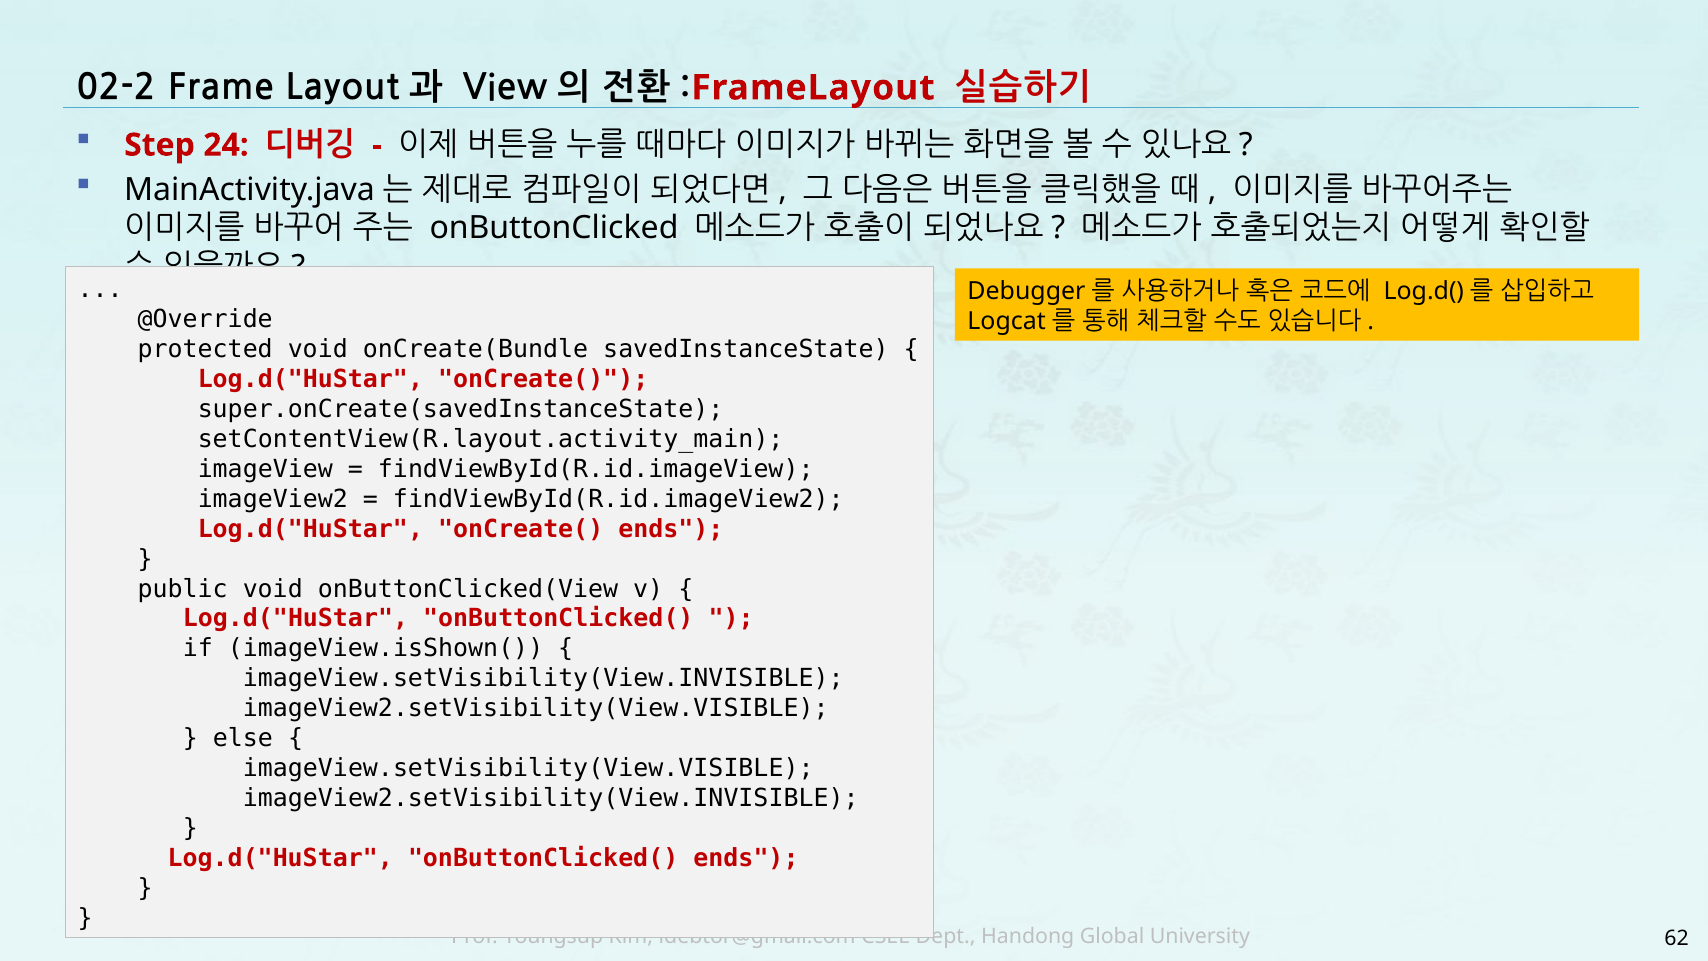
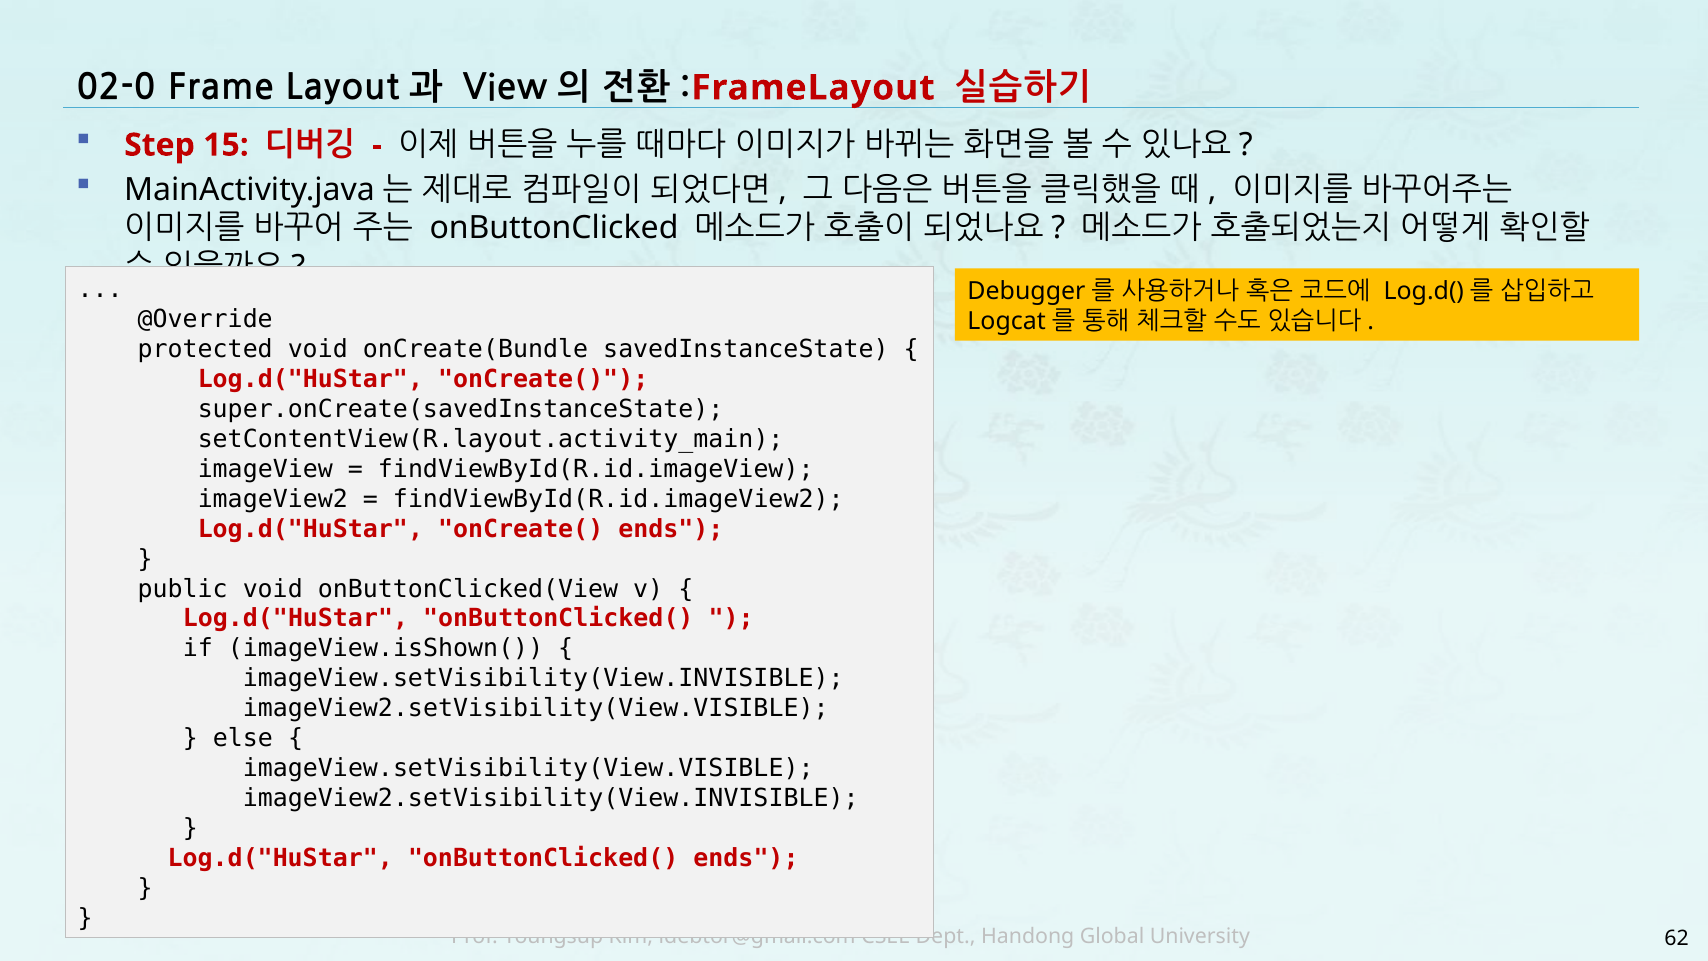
02-2: 02-2 -> 02-0 (116, 88)
24: 24 -> 15 (226, 145)
